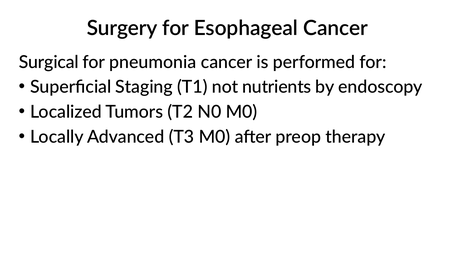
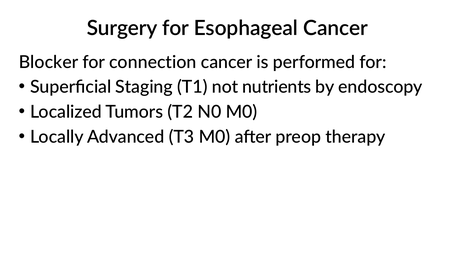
Surgical: Surgical -> Blocker (49, 62)
pneumonia: pneumonia -> connection (153, 62)
